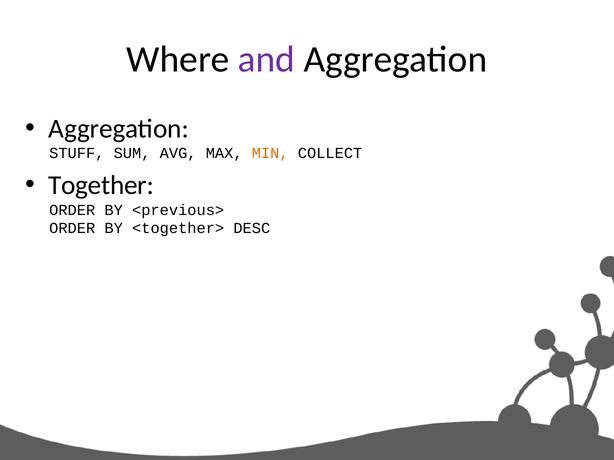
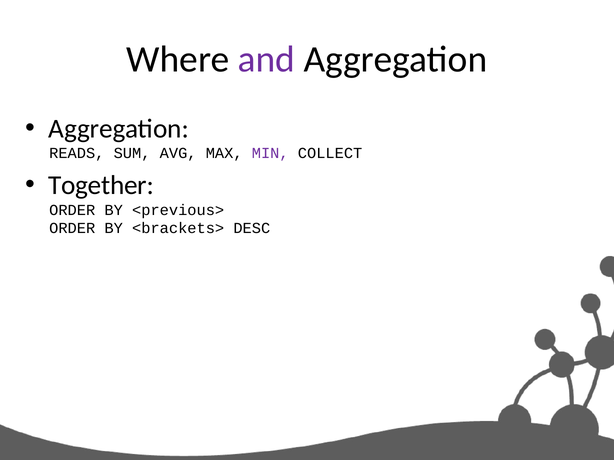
STUFF: STUFF -> READS (77, 154)
MIN colour: orange -> purple (270, 154)
<together>: <together> -> <brackets> (178, 229)
